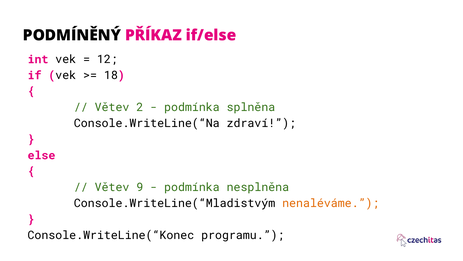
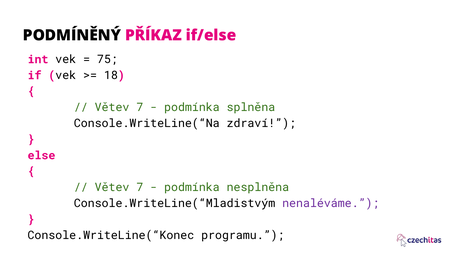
12: 12 -> 75 (107, 59)
2: 2 -> 7 (140, 107)
9: 9 -> 7 (140, 187)
nenaléváme colour: orange -> purple (331, 203)
